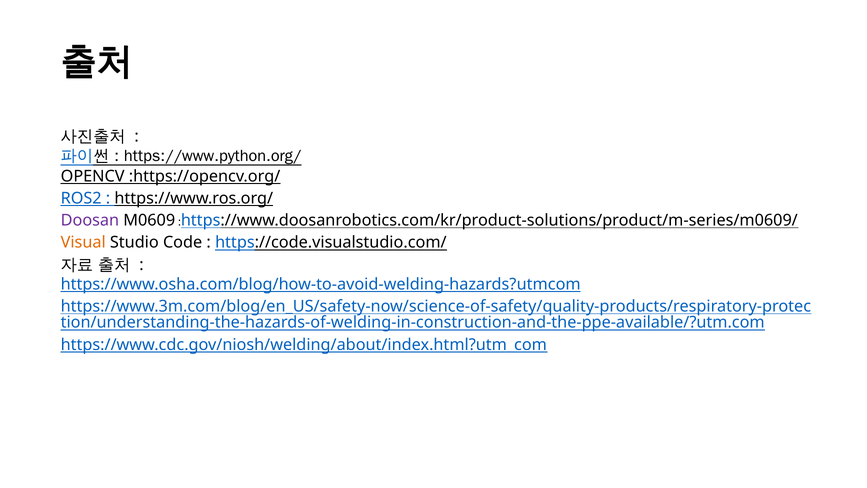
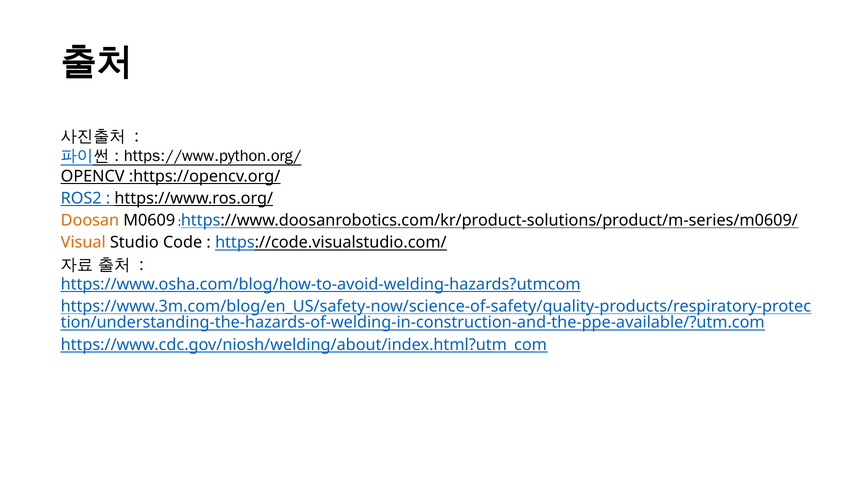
Doosan colour: purple -> orange (90, 220)
